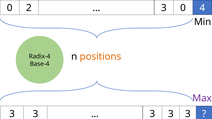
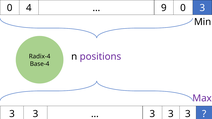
2: 2 -> 4 (29, 8)
3: 3 -> 9 (164, 8)
0 4: 4 -> 3 (202, 8)
positions colour: orange -> purple (101, 57)
